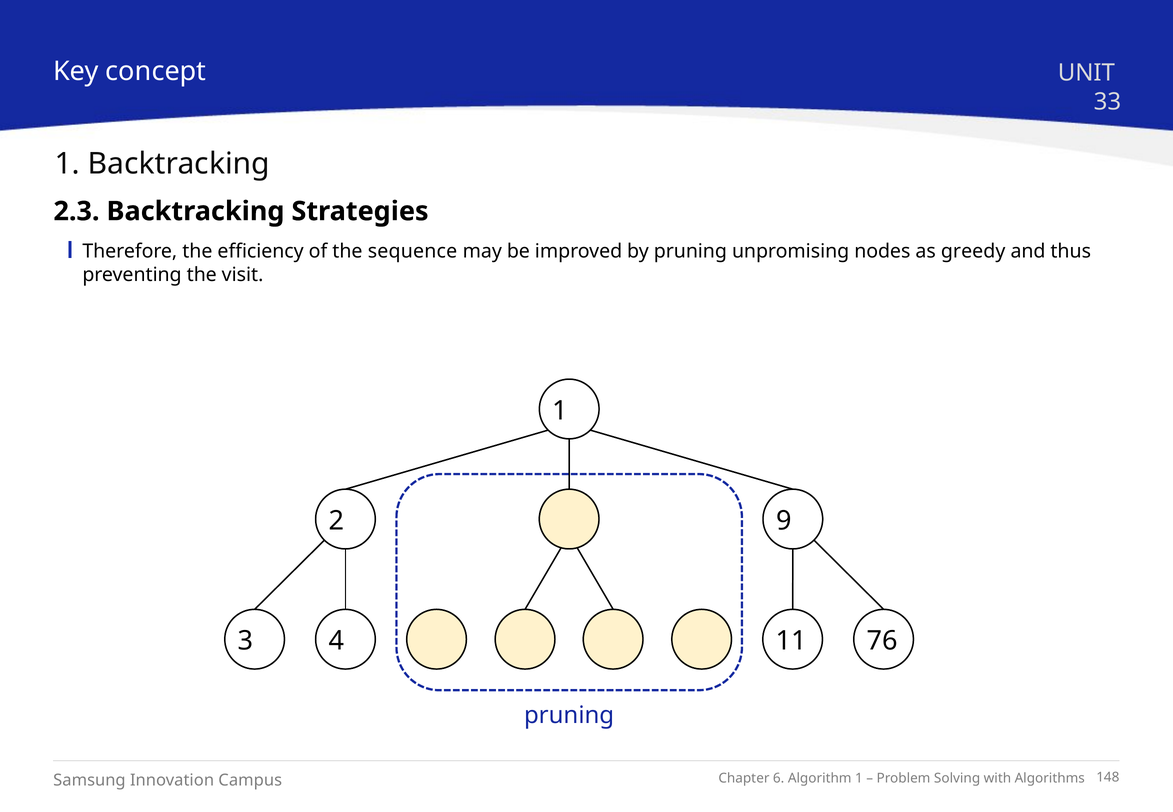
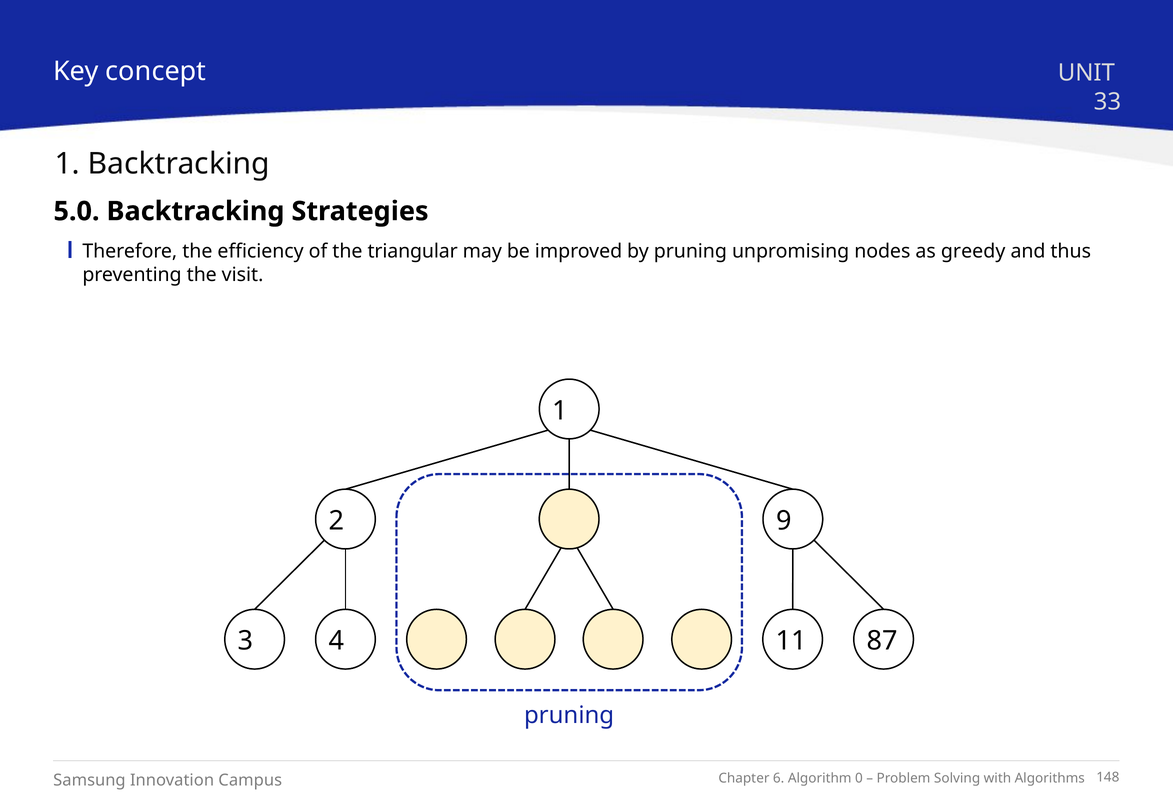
2.3: 2.3 -> 5.0 (76, 211)
sequence: sequence -> triangular (413, 251)
76: 76 -> 87 (882, 641)
Algorithm 1: 1 -> 0 (859, 779)
